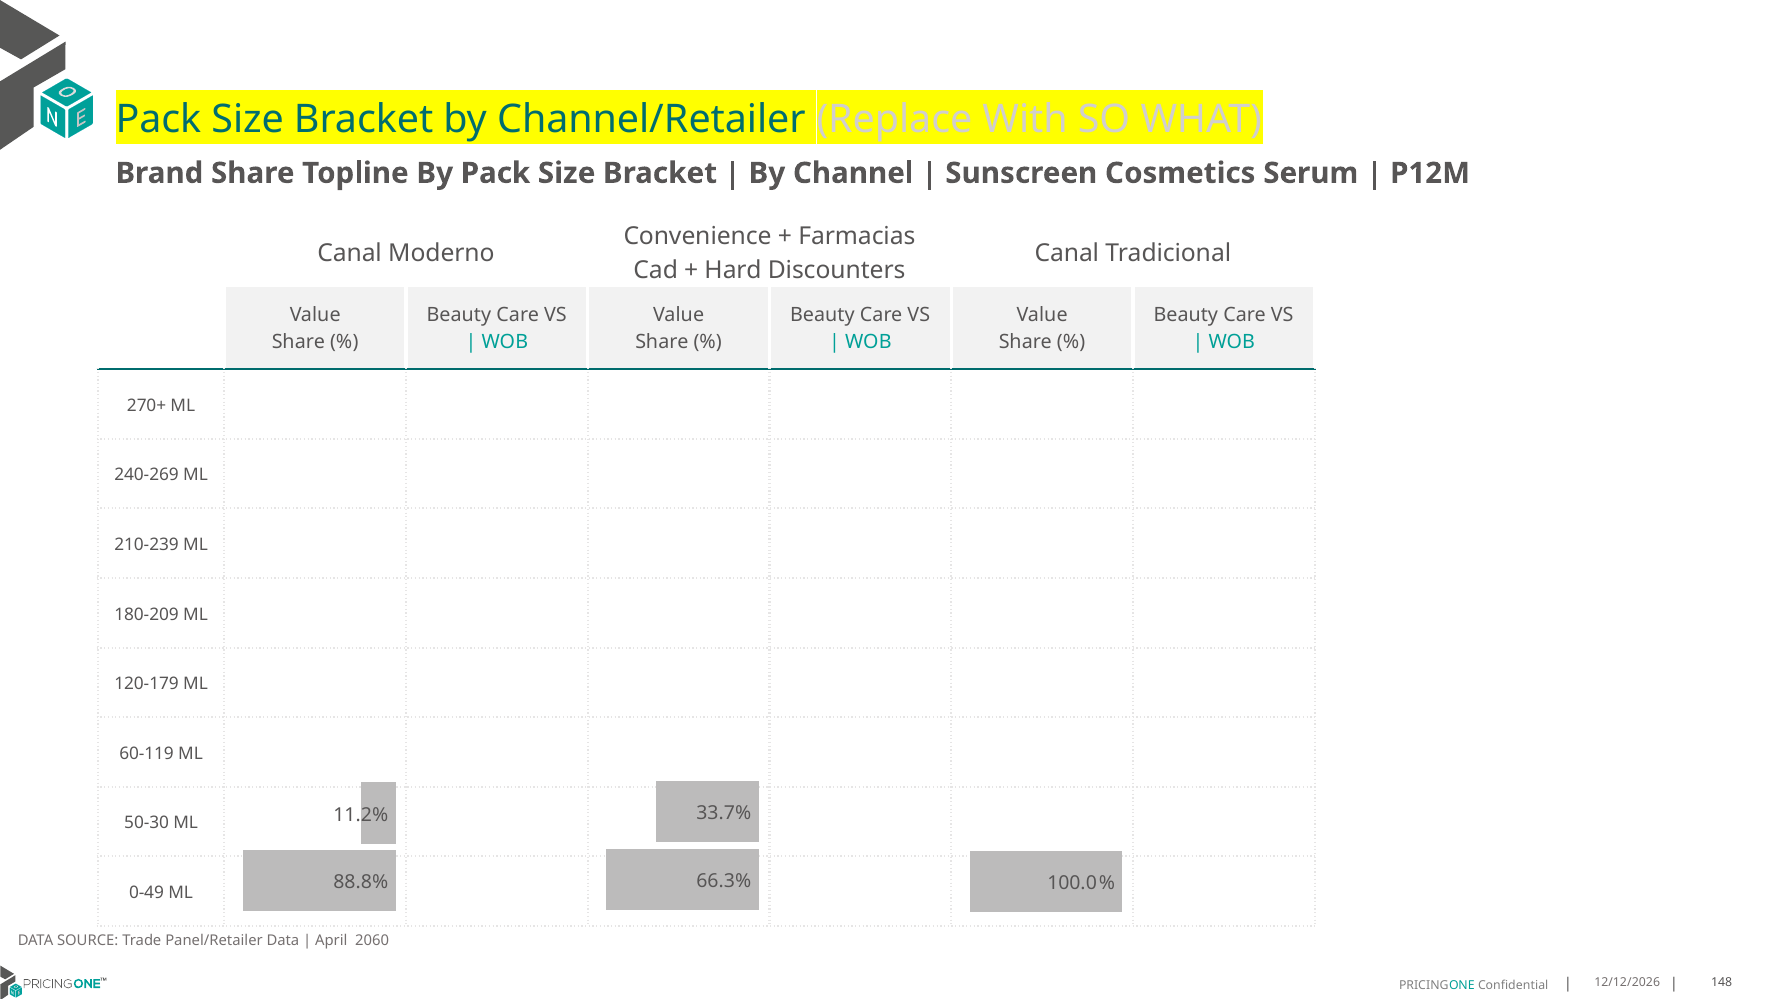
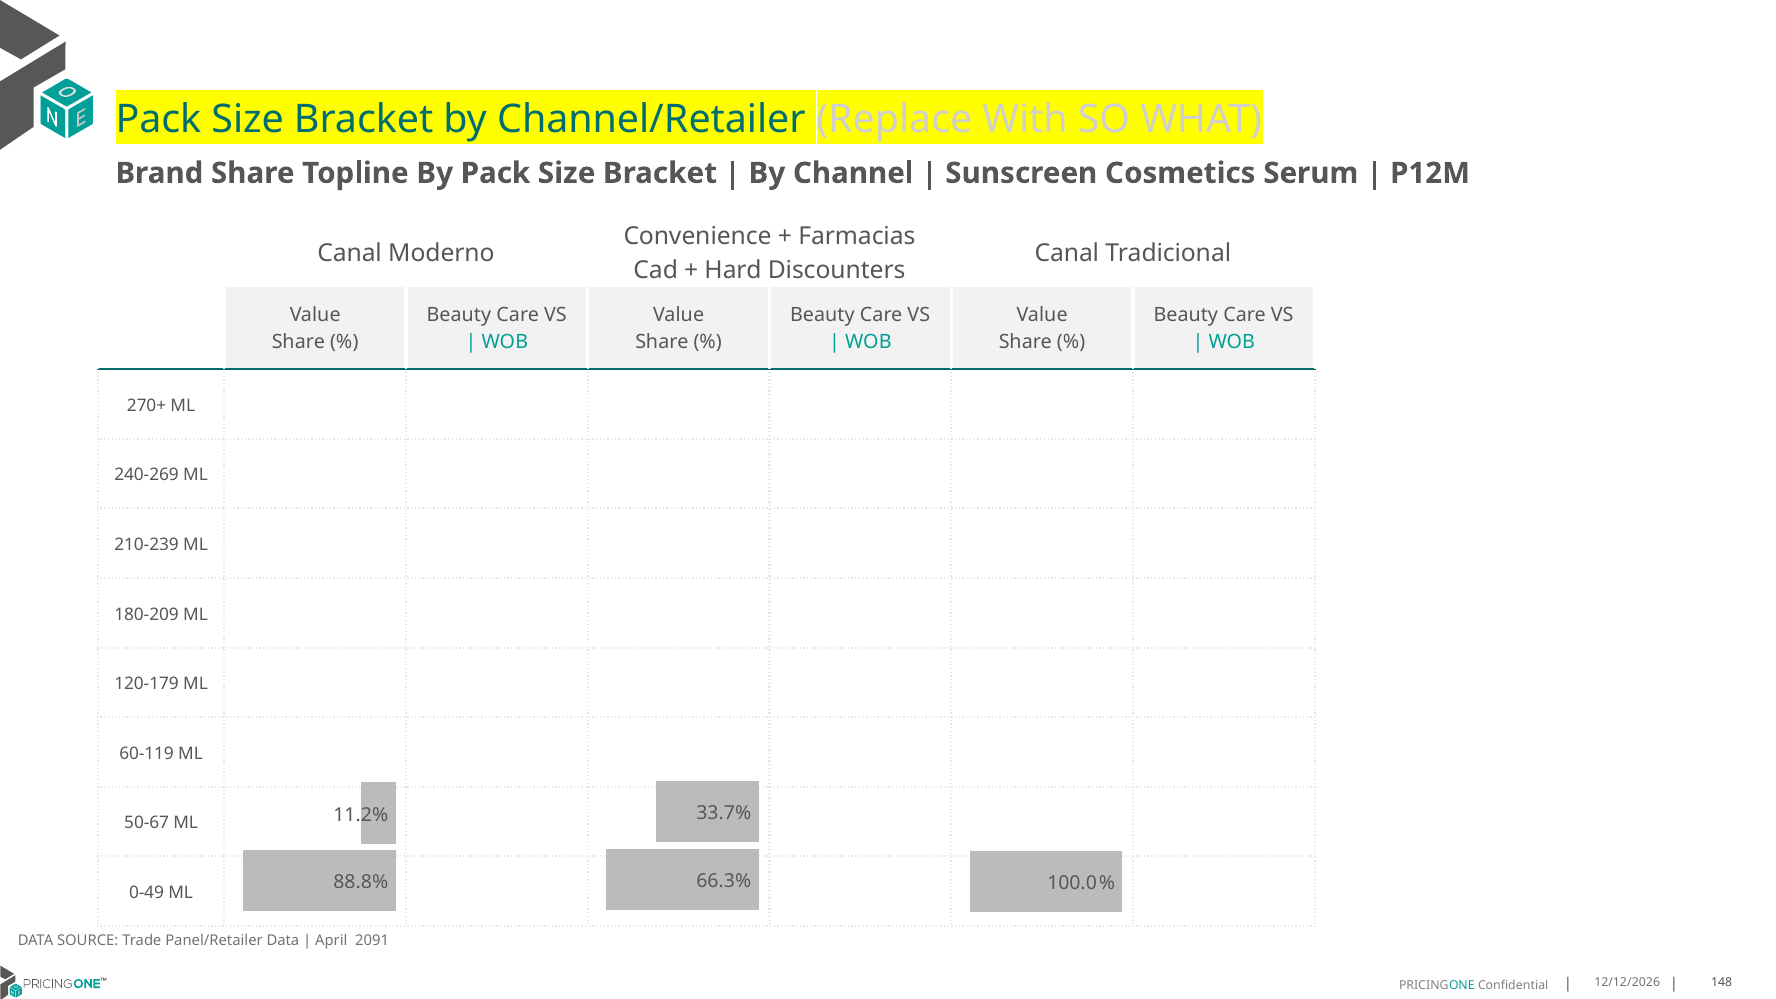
50-30: 50-30 -> 50-67 (147, 823)
2060: 2060 -> 2091 (372, 941)
